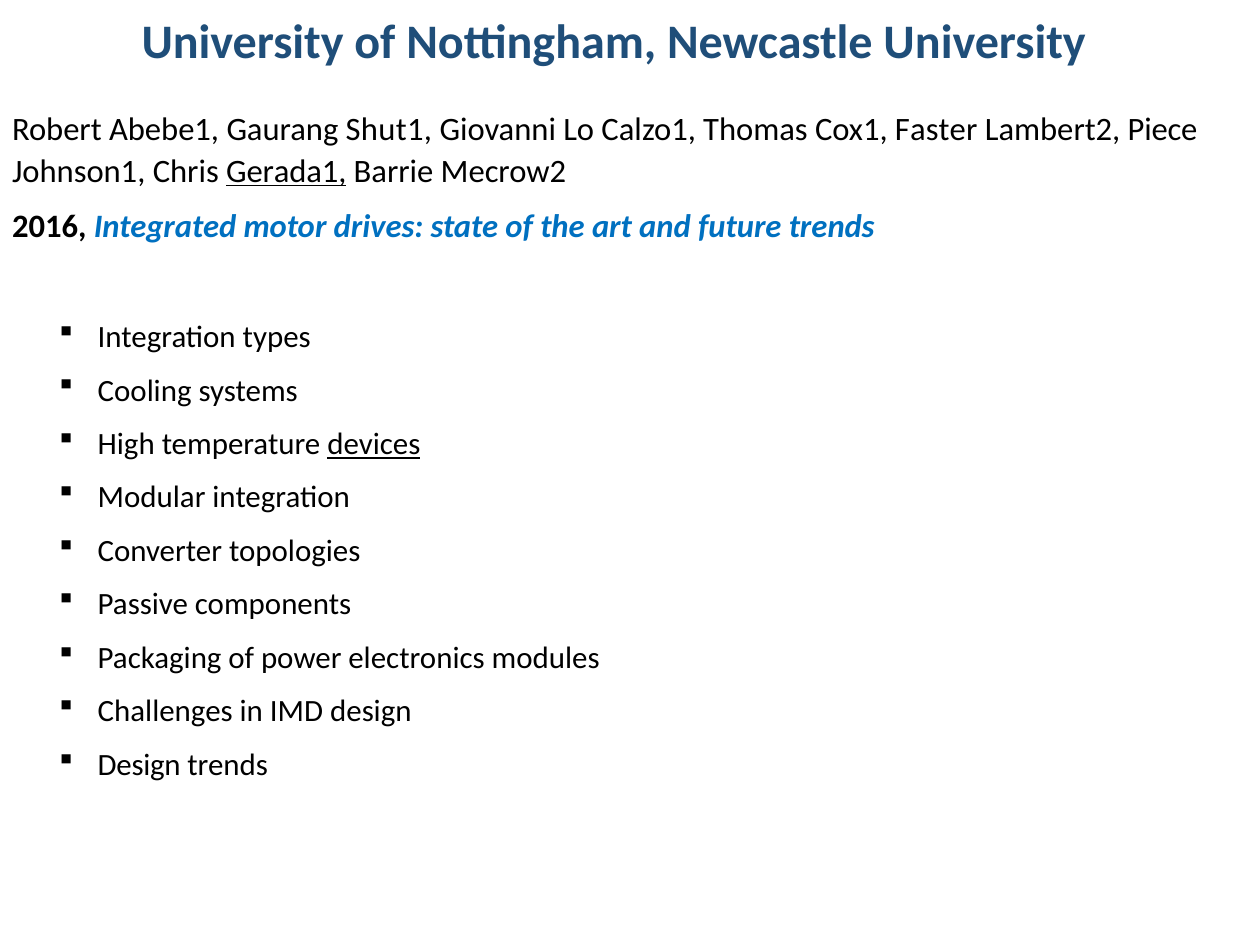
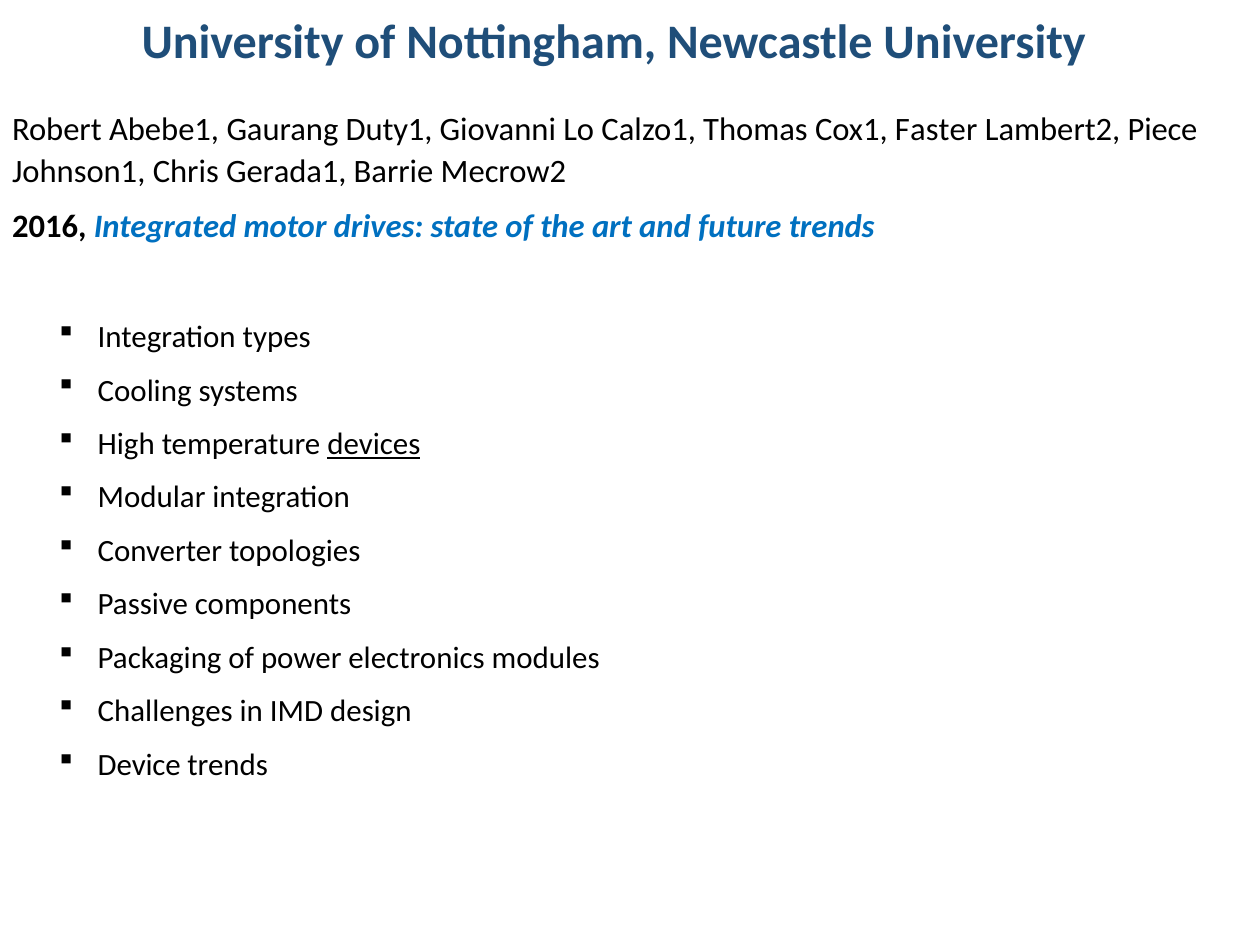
Shut1: Shut1 -> Duty1 (389, 130)
Gerada1 underline: present -> none (286, 171)
Design: Design -> Device (139, 765)
